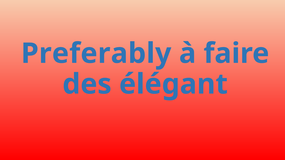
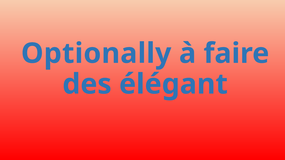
Preferably: Preferably -> Optionally (96, 54)
